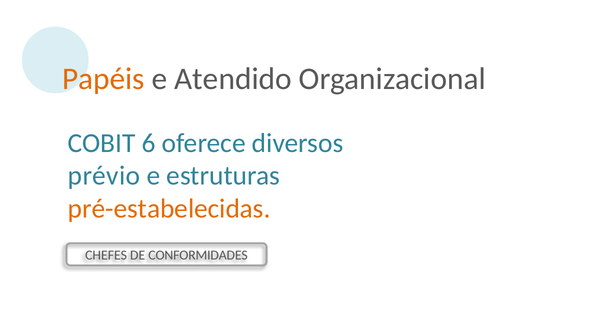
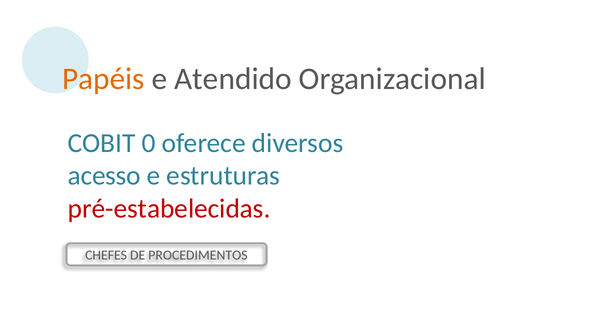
6: 6 -> 0 (149, 143)
prévio: prévio -> acesso (104, 176)
pré-estabelecidas colour: orange -> red (169, 209)
CONFORMIDADES: CONFORMIDADES -> PROCEDIMENTOS (198, 256)
